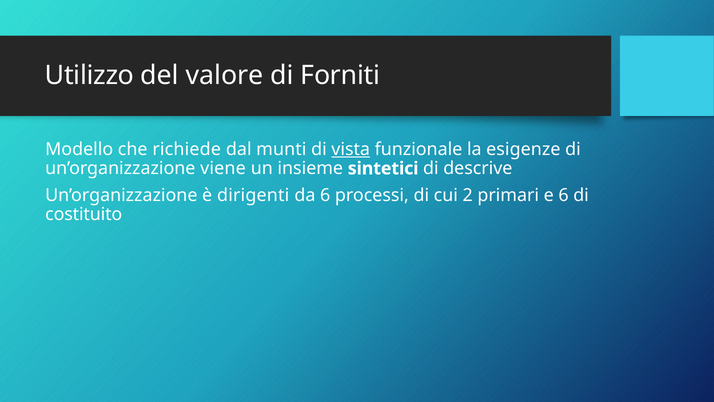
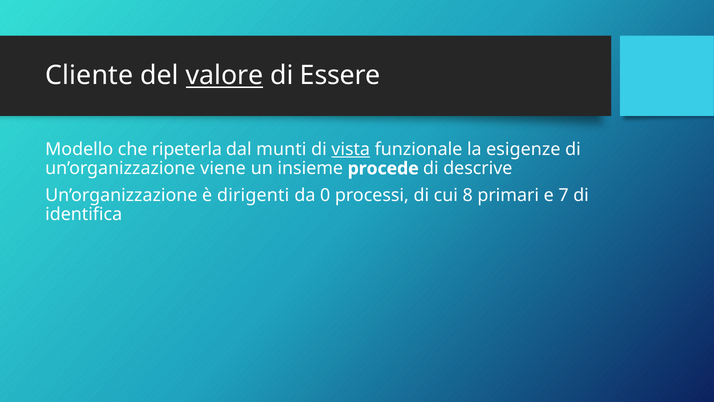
Utilizzo: Utilizzo -> Cliente (89, 76)
valore underline: none -> present (225, 76)
Forniti: Forniti -> Essere (340, 76)
richiede: richiede -> ripeterla (187, 149)
sintetici: sintetici -> procede (383, 168)
da 6: 6 -> 0 (325, 195)
2: 2 -> 8 (468, 195)
e 6: 6 -> 7 (563, 195)
costituito: costituito -> identifica (84, 214)
